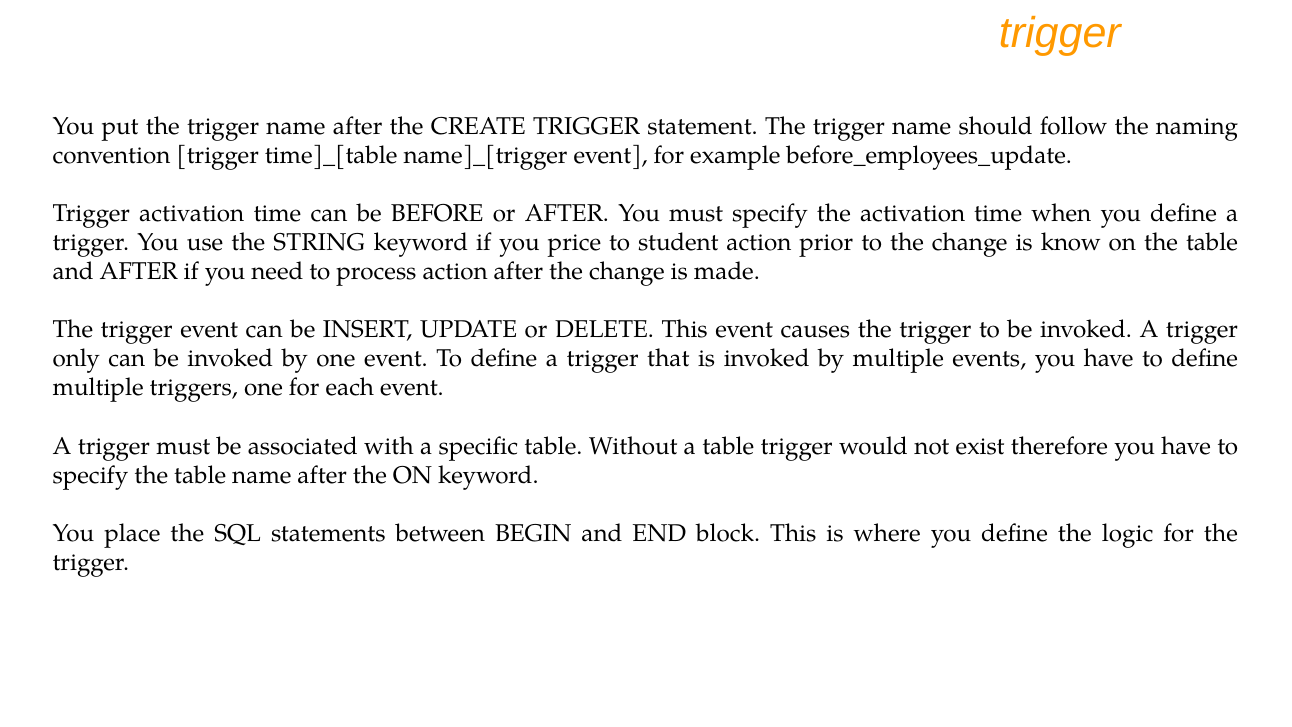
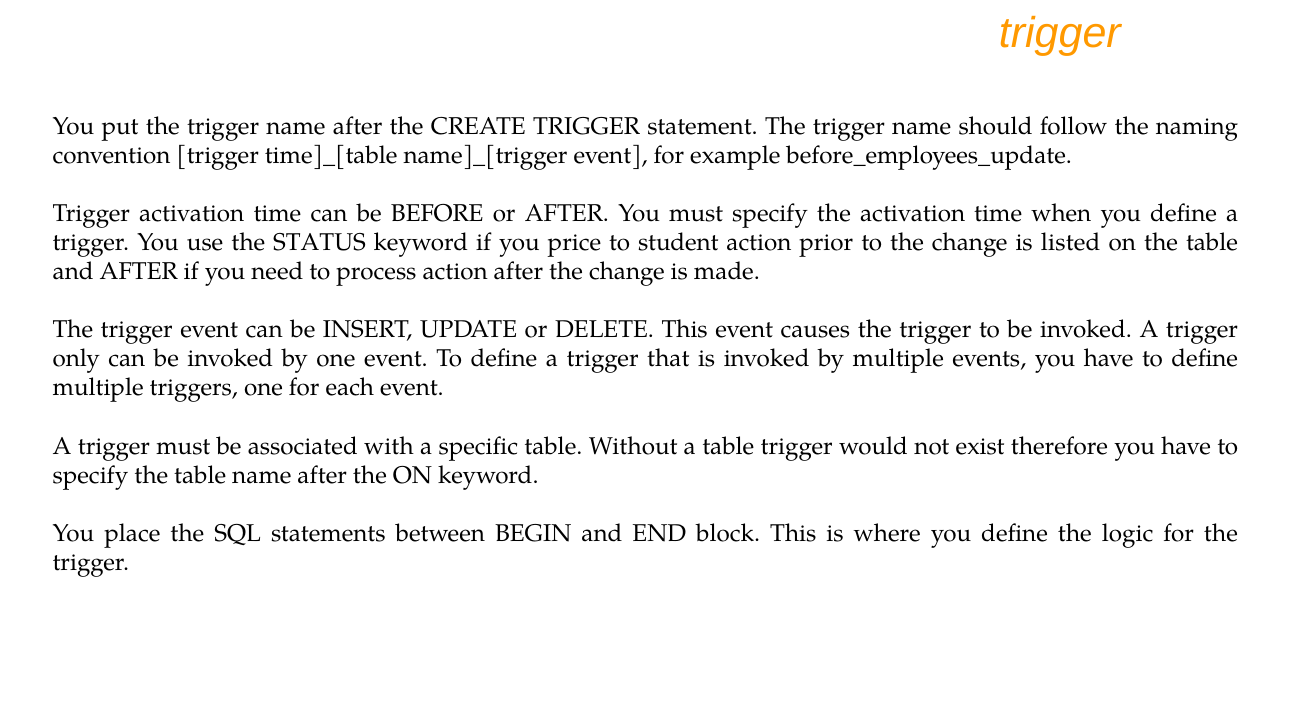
STRING: STRING -> STATUS (320, 242)
know: know -> listed (1071, 242)
